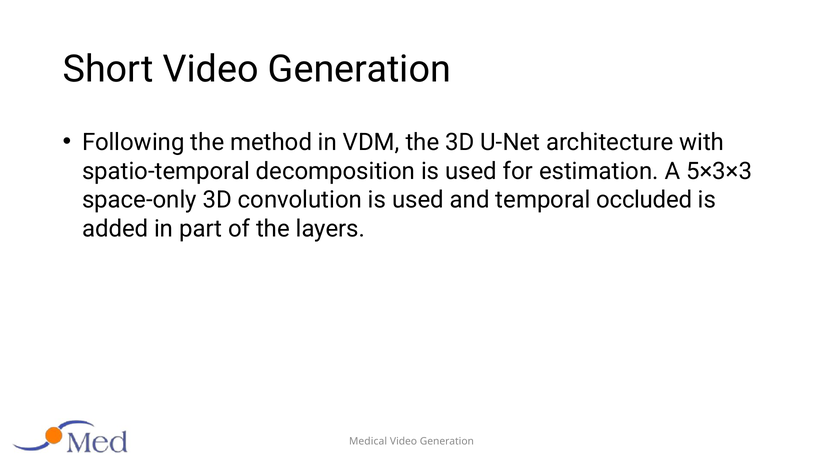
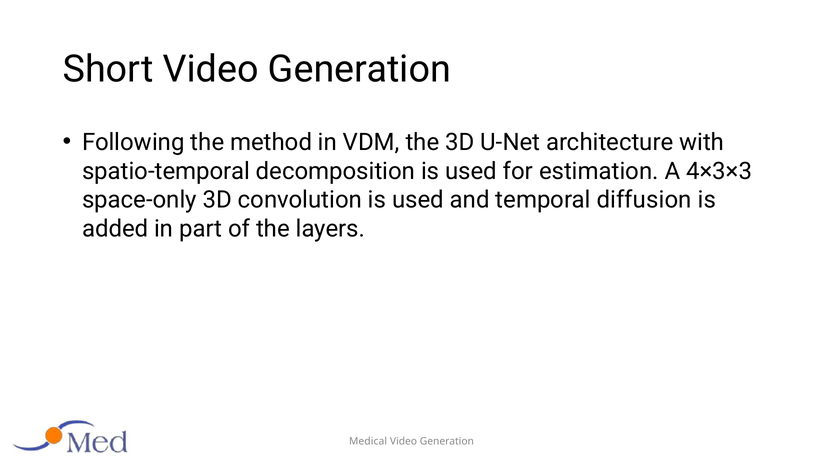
5×3×3: 5×3×3 -> 4×3×3 (719, 171)
occluded: occluded -> diffusion (644, 200)
